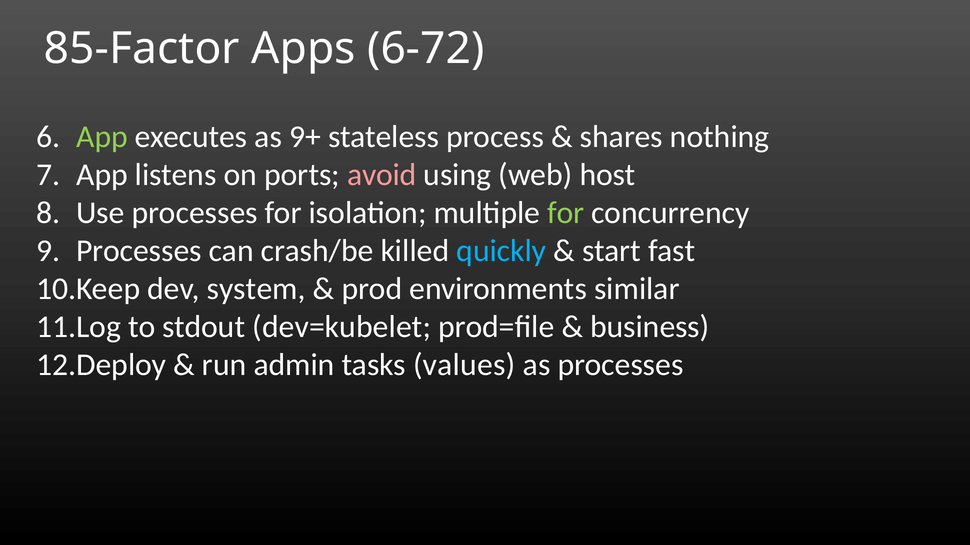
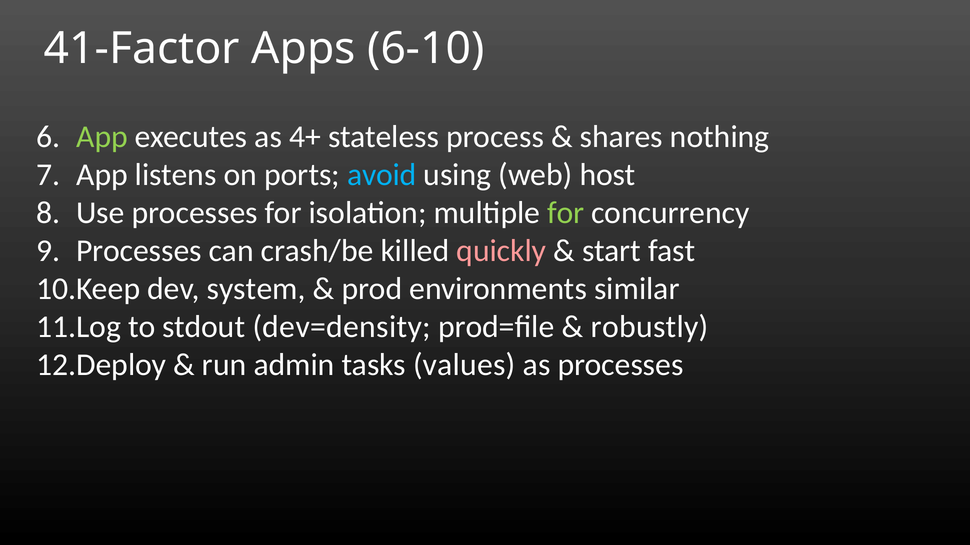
85-Factor: 85-Factor -> 41-Factor (142, 49)
6-72: 6-72 -> 6-10 (426, 49)
9+: 9+ -> 4+ (305, 137)
avoid colour: pink -> light blue (382, 175)
quickly colour: light blue -> pink (501, 251)
dev=kubelet: dev=kubelet -> dev=density (342, 327)
business: business -> robustly (650, 327)
